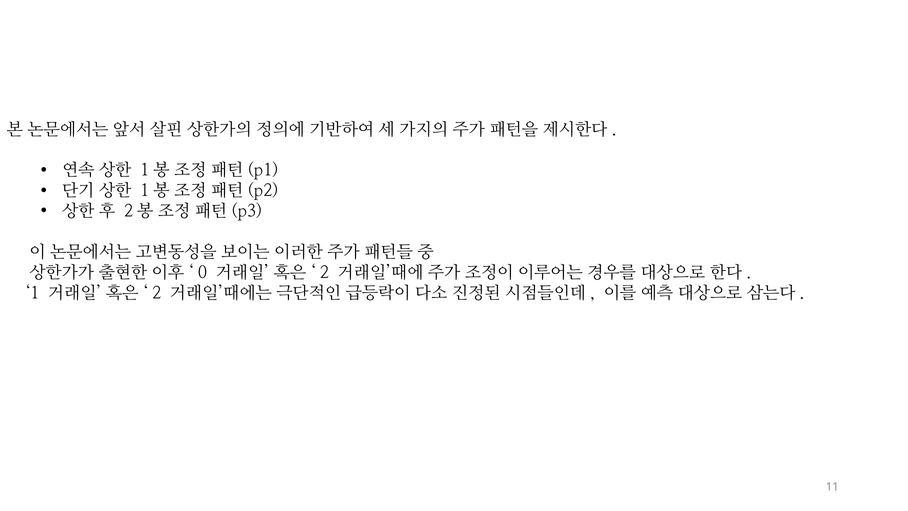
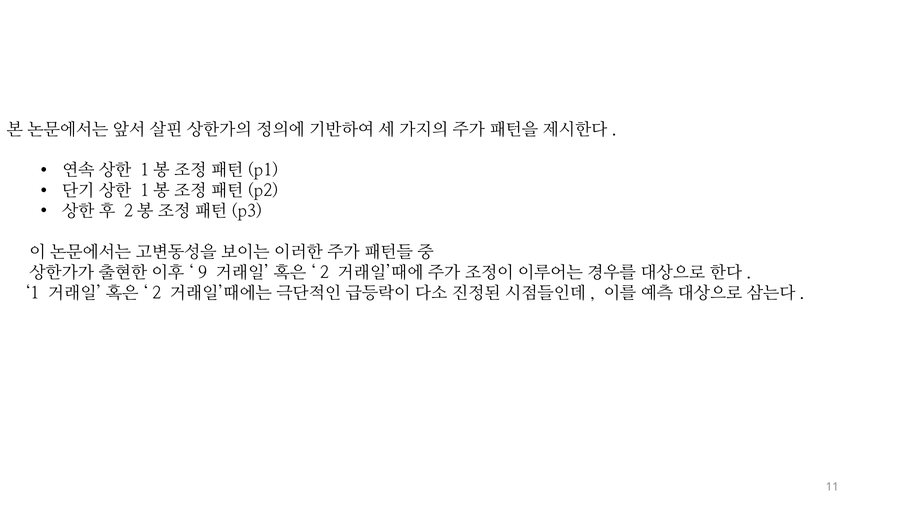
0: 0 -> 9 (202, 272)
